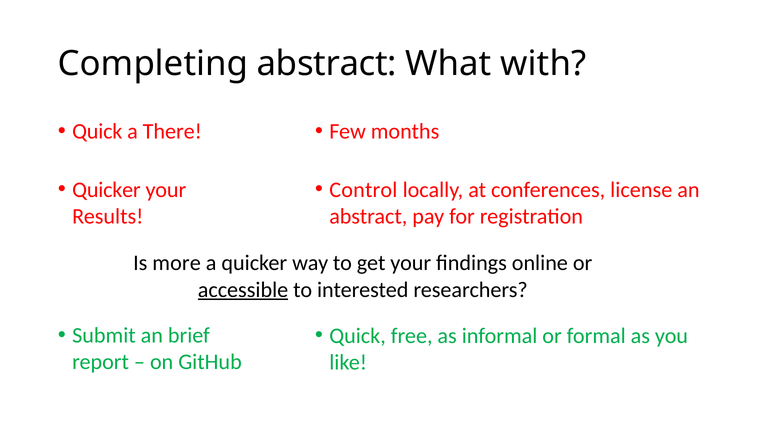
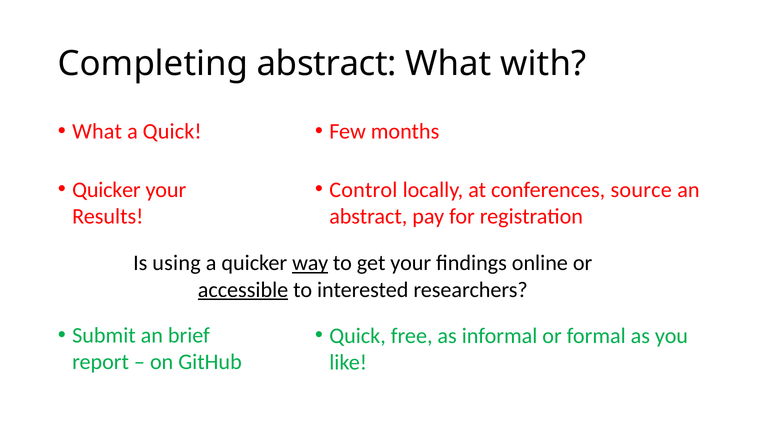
Quick: Quick -> What (97, 131)
a There: There -> Quick (172, 131)
license: license -> source (641, 190)
more: more -> using (177, 263)
way underline: none -> present (310, 263)
